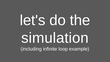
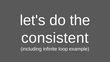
simulation: simulation -> consistent (55, 38)
